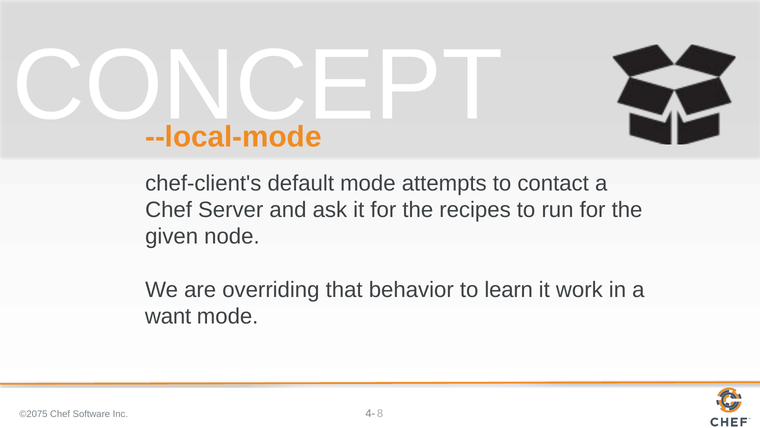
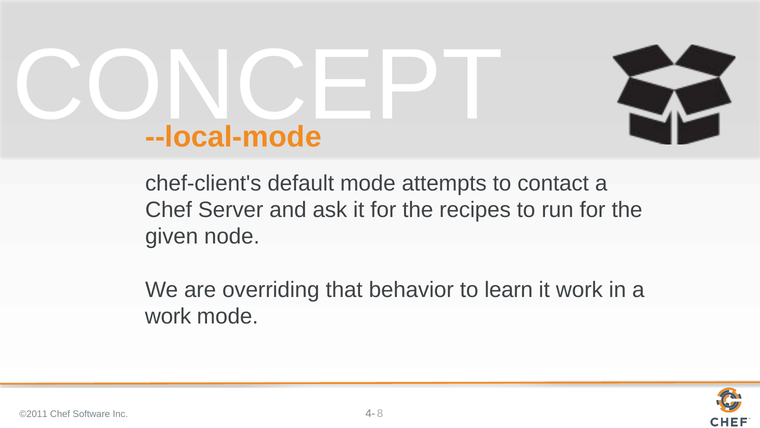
want: want -> work (168, 316)
©2075: ©2075 -> ©2011 (33, 414)
